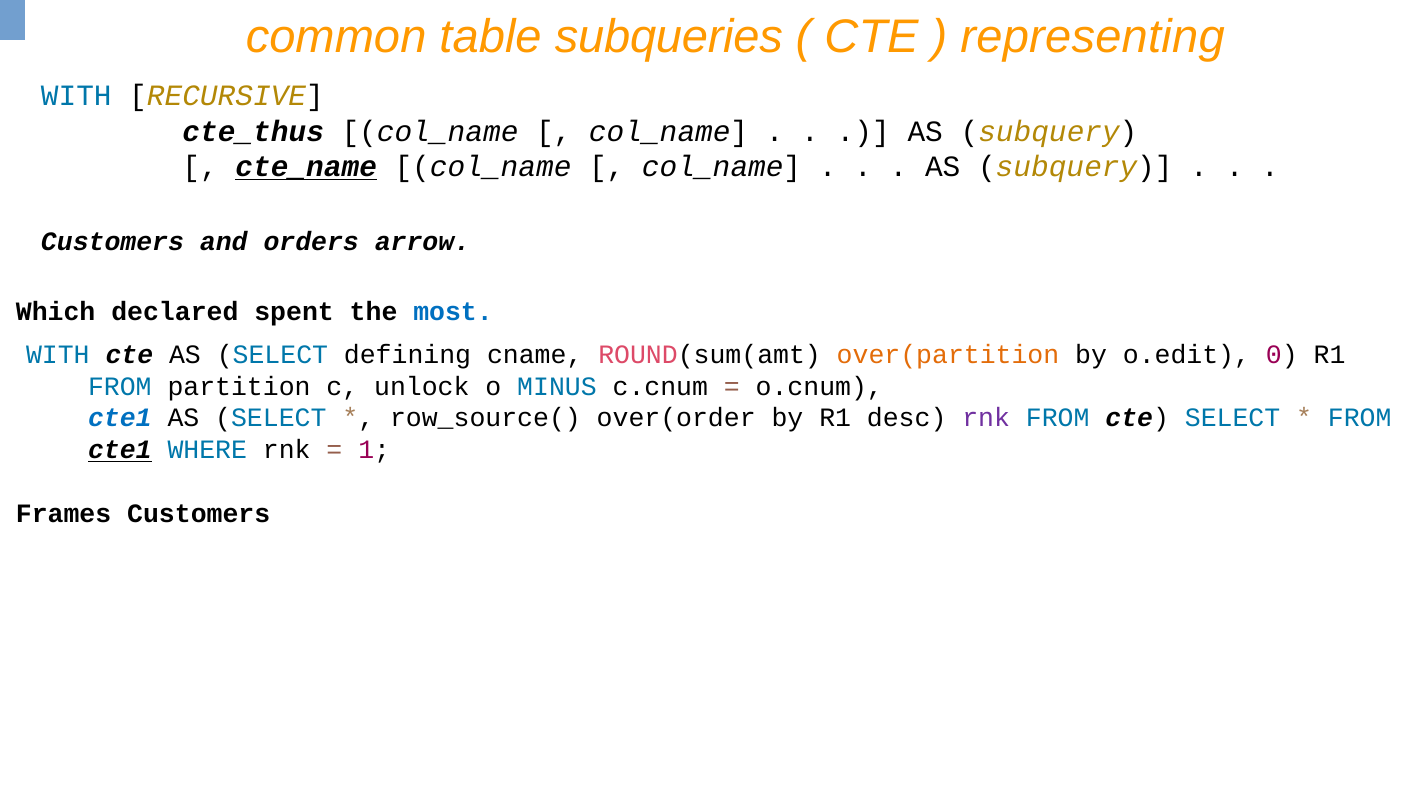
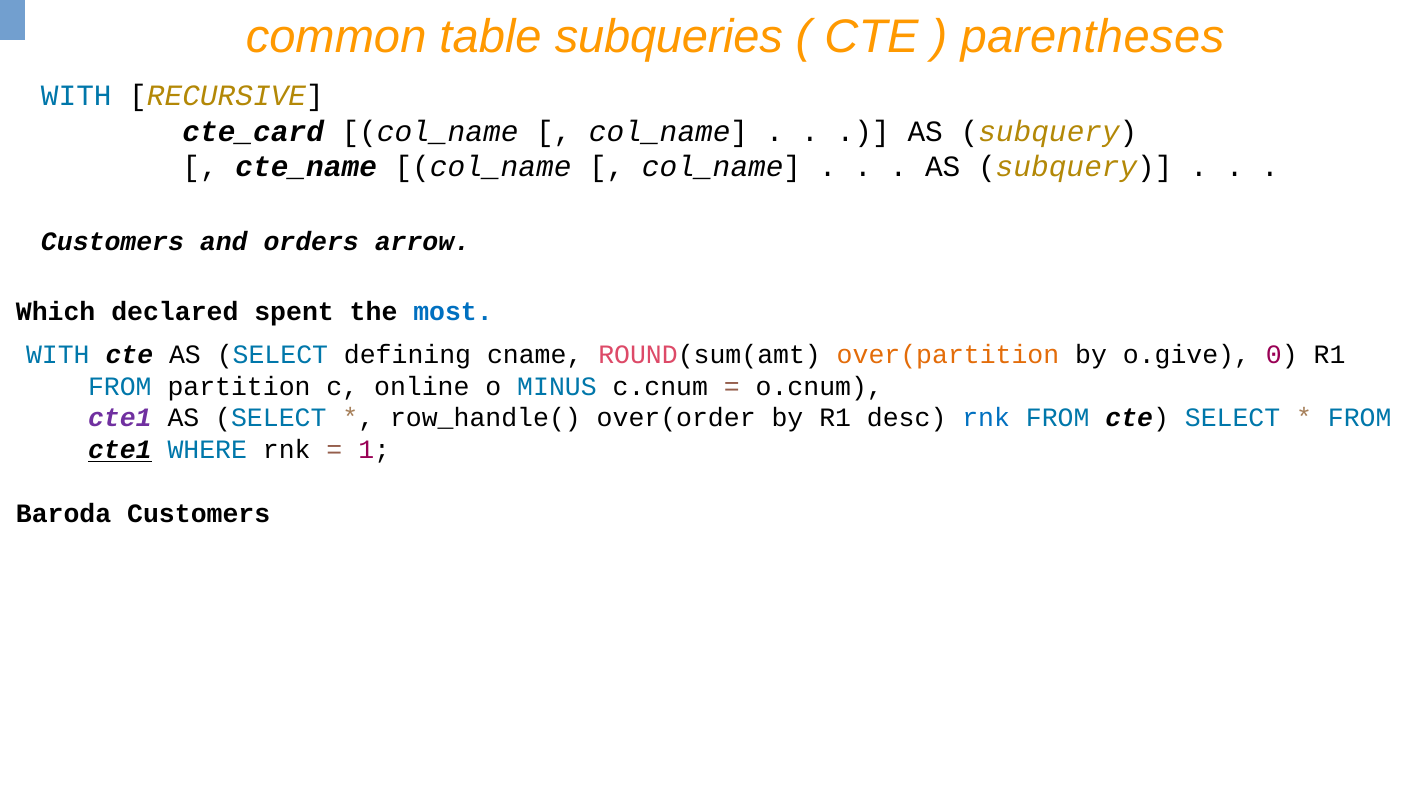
representing: representing -> parentheses (1092, 37)
cte_thus: cte_thus -> cte_card (253, 131)
cte_name underline: present -> none (306, 167)
o.edit: o.edit -> o.give (1186, 354)
unlock: unlock -> online (422, 386)
cte1 colour: blue -> purple (120, 418)
row_source(: row_source( -> row_handle( (485, 418)
rnk colour: purple -> blue (986, 418)
Frames: Frames -> Baroda (64, 513)
